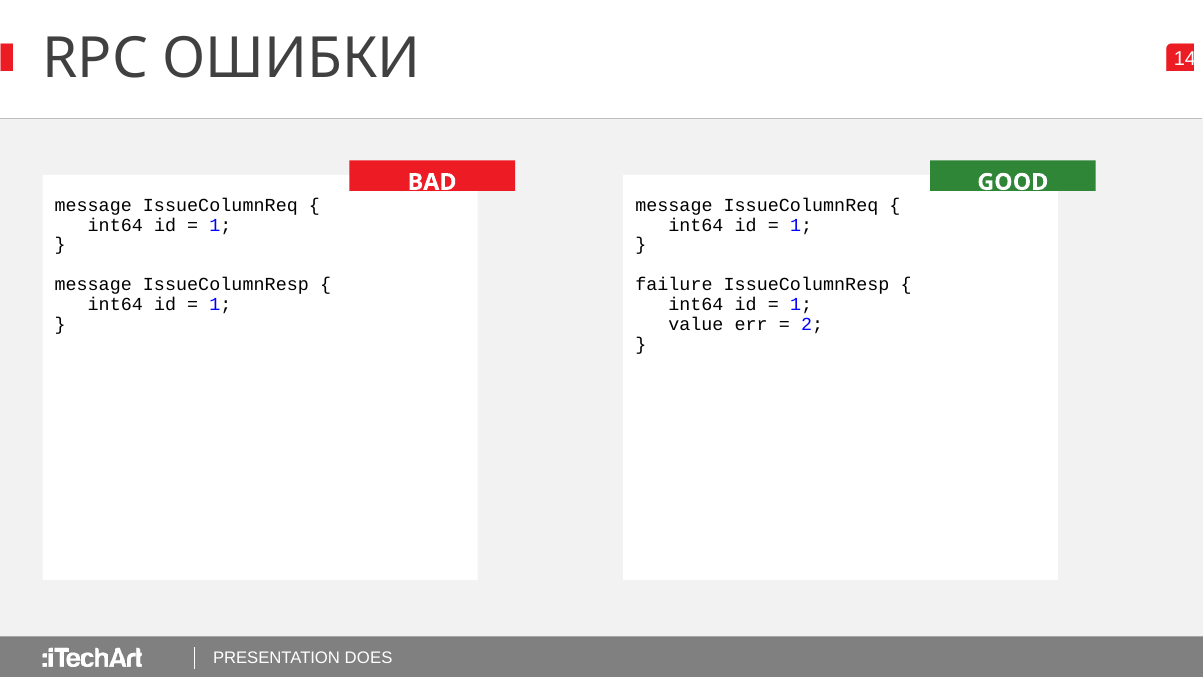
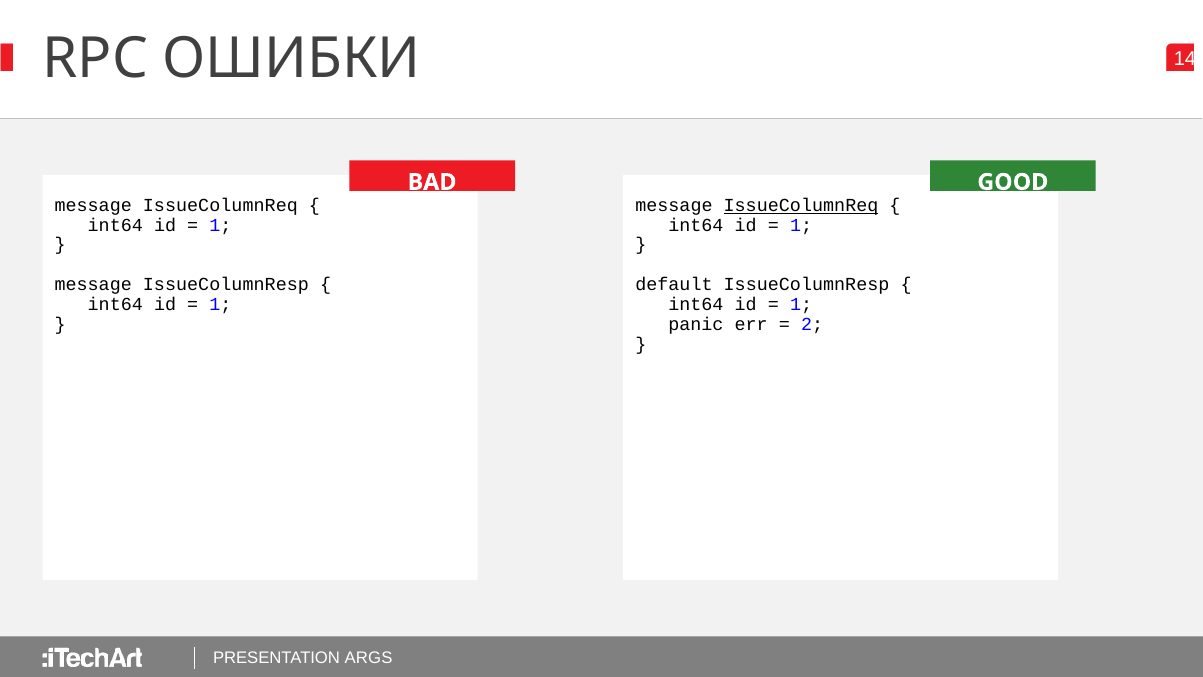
IssueColumnReq underline: none -> present (801, 205)
failure: failure -> default (674, 285)
value: value -> panic (696, 324)
DOES: DOES -> ARGS (369, 658)
